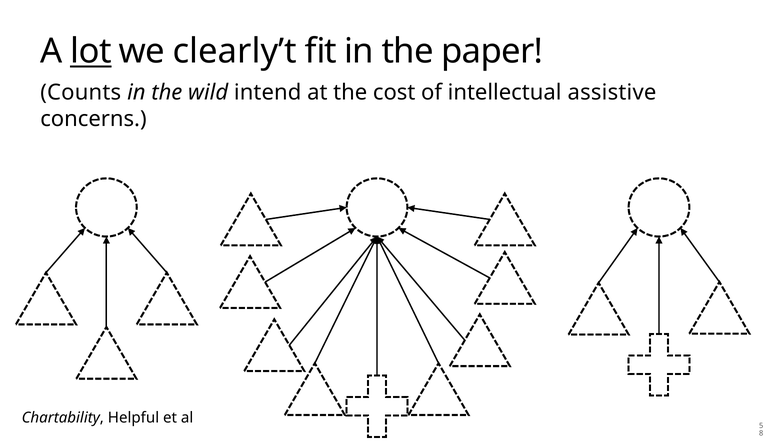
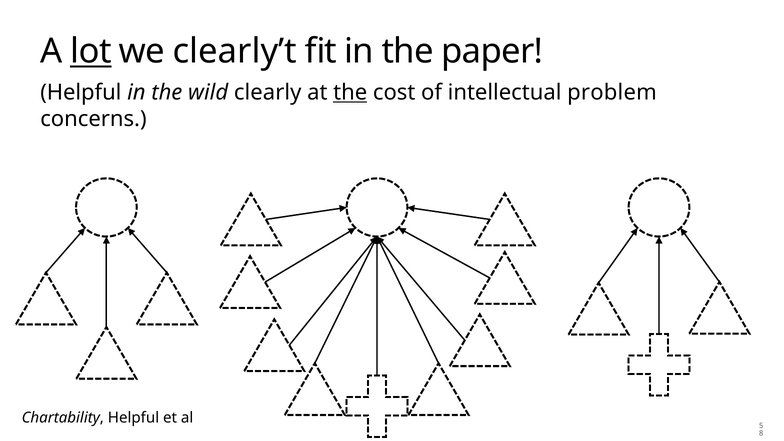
Counts: Counts -> Helpful (81, 93)
intend: intend -> clearly (268, 93)
the underline: none -> present (350, 93)
assistive: assistive -> problem (612, 93)
